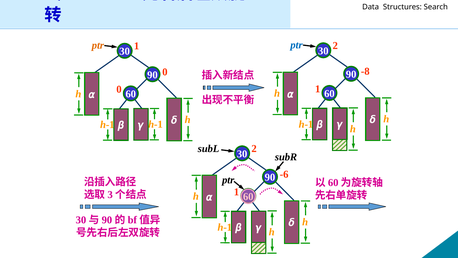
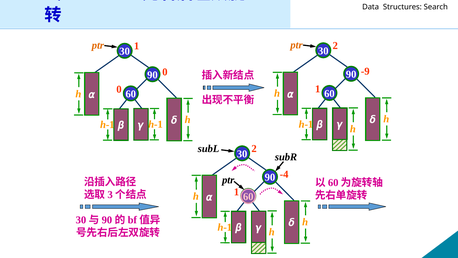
ptr colour: blue -> orange (297, 45)
-8: -8 -> -9 (365, 71)
-6: -6 -> -4 (284, 174)
